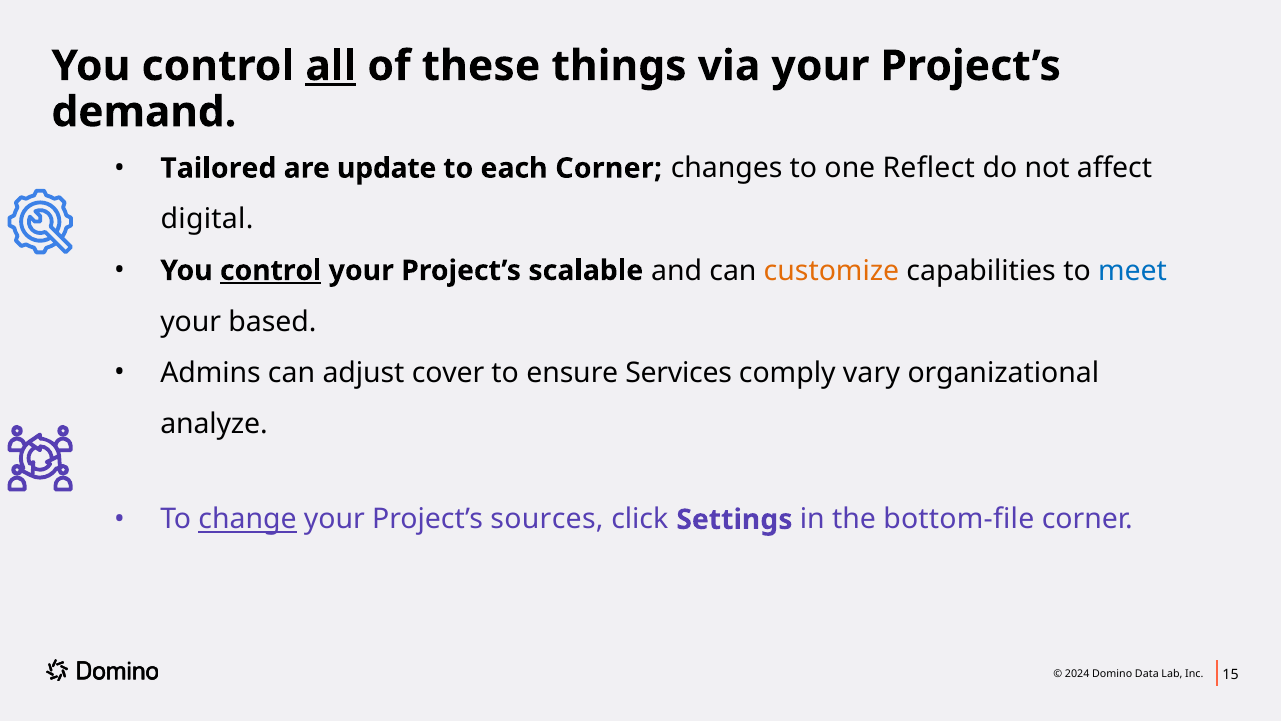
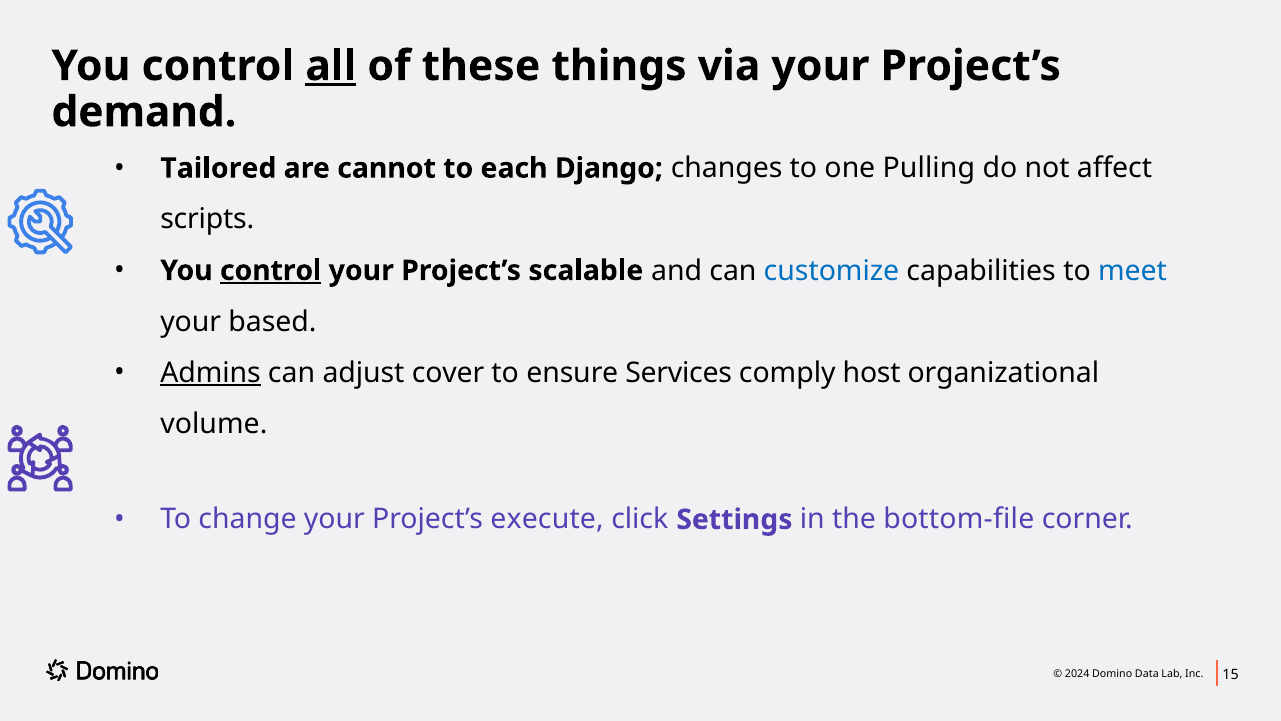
update: update -> cannot (387, 168)
each Corner: Corner -> Django (609, 168)
Reflect: Reflect -> Pulling (929, 168)
digital: digital -> scripts (207, 219)
customize colour: orange -> blue (831, 270)
Admins underline: none -> present (211, 373)
vary: vary -> host (872, 373)
analyze: analyze -> volume (214, 424)
change underline: present -> none (248, 519)
sources: sources -> execute (547, 519)
